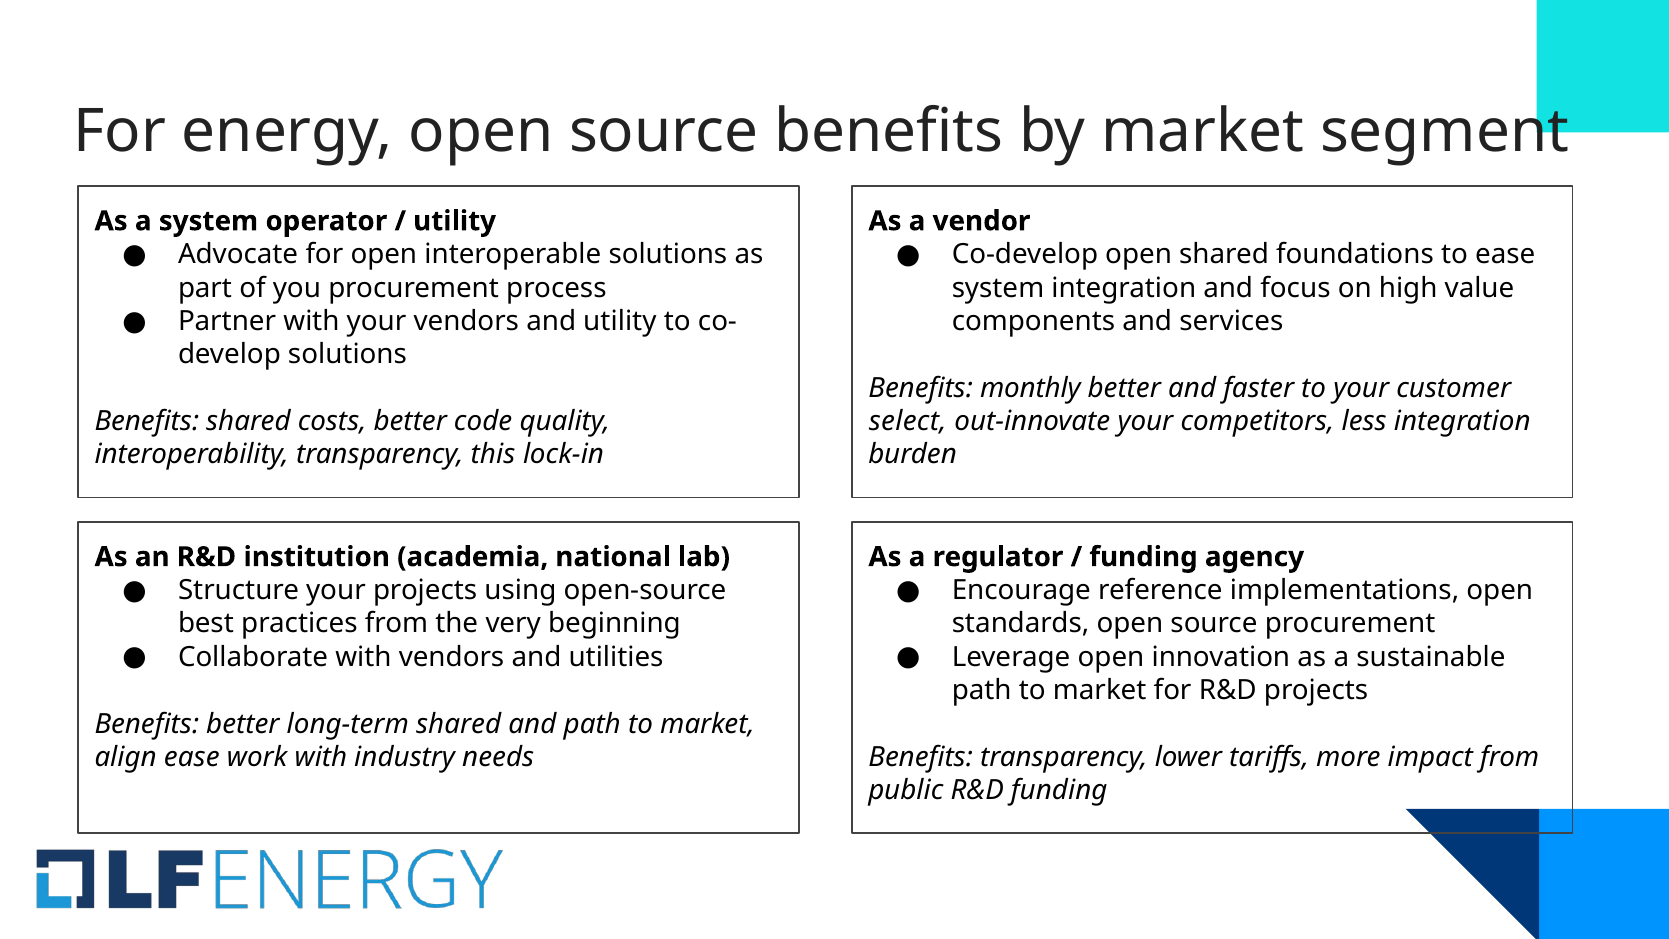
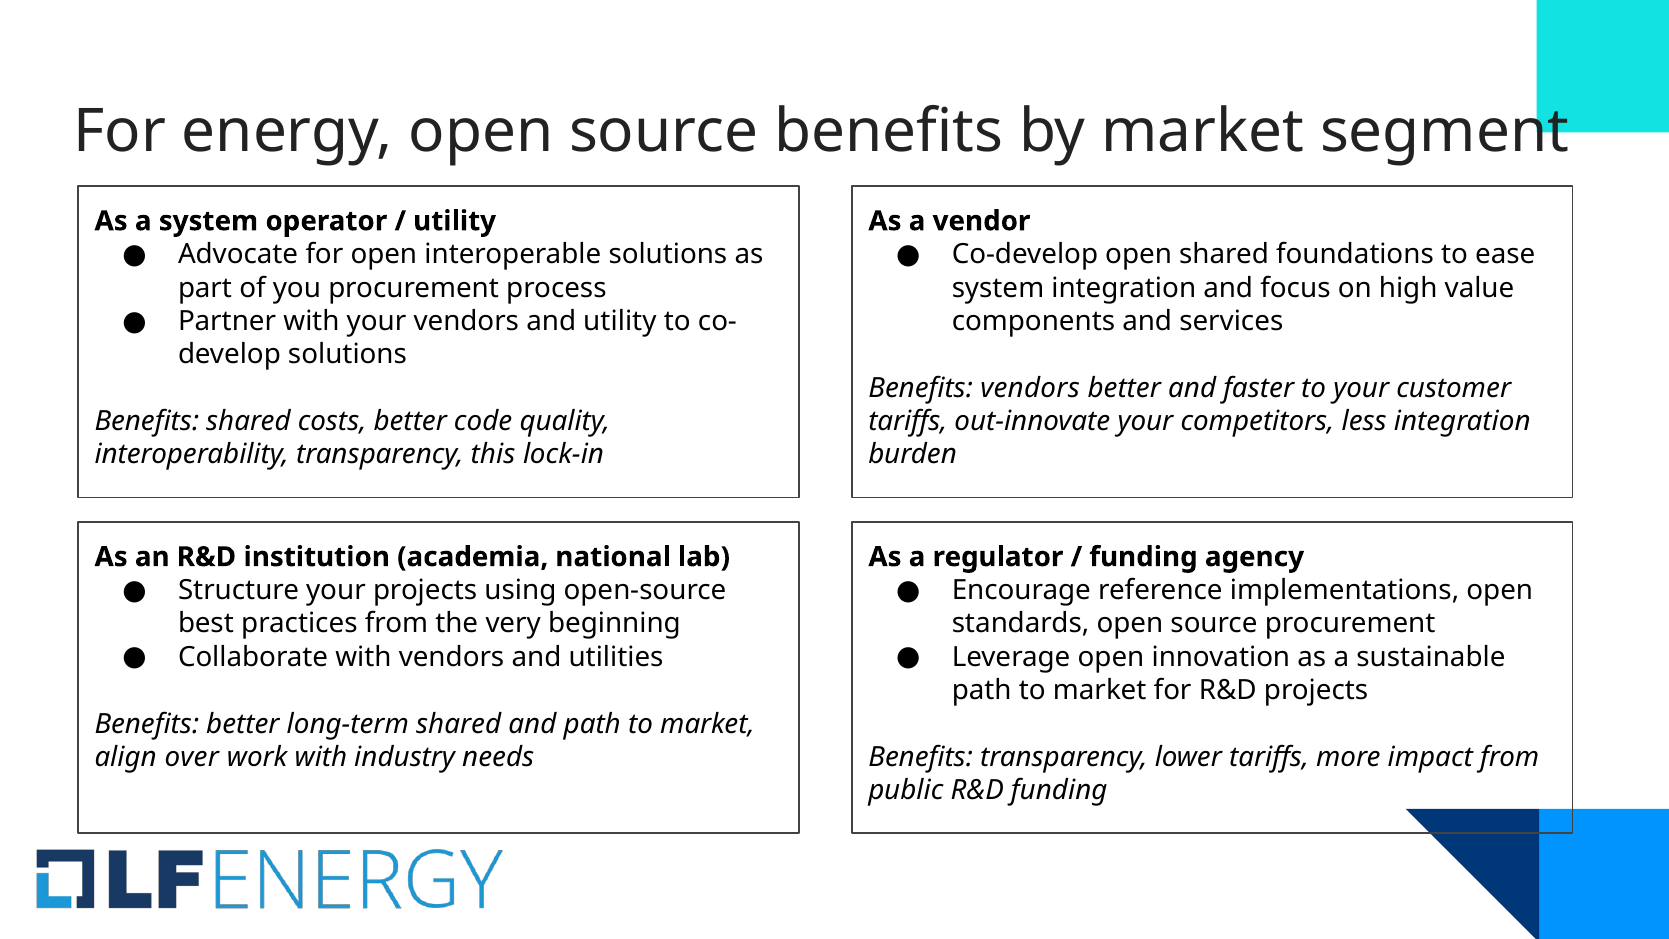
Benefits monthly: monthly -> vendors (1030, 388)
select: select -> tariffs (908, 421)
align ease: ease -> over (192, 757)
